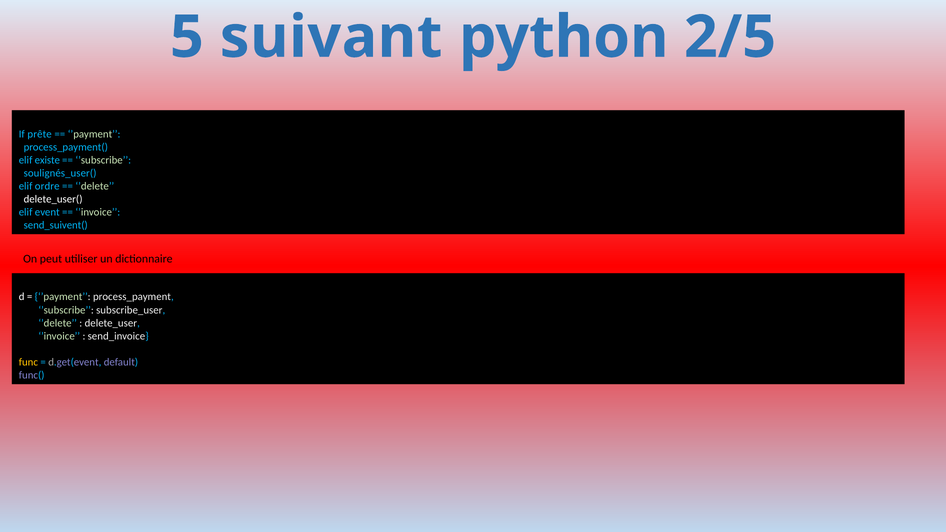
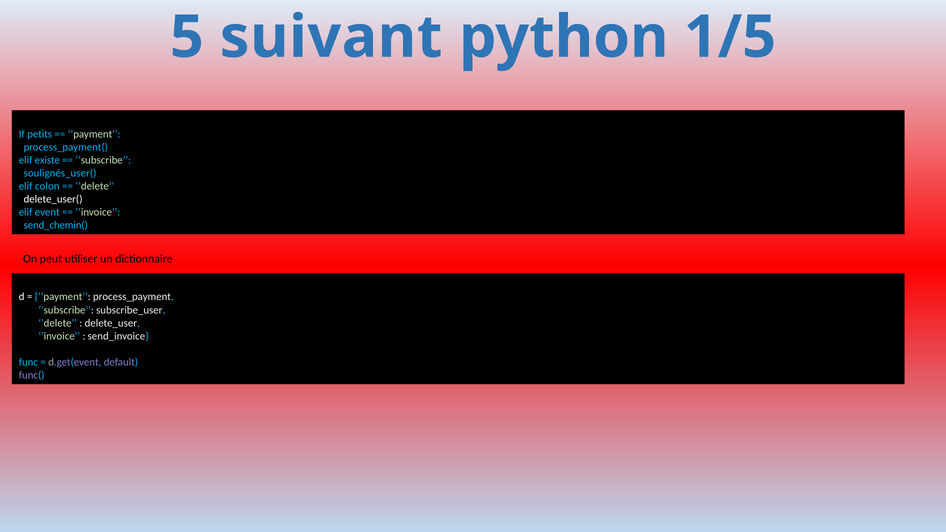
2/5: 2/5 -> 1/5 (730, 37)
prête: prête -> petits (40, 134)
ordre: ordre -> colon (47, 186)
send_suivent(: send_suivent( -> send_chemin( (56, 225)
func colour: yellow -> light blue (28, 362)
